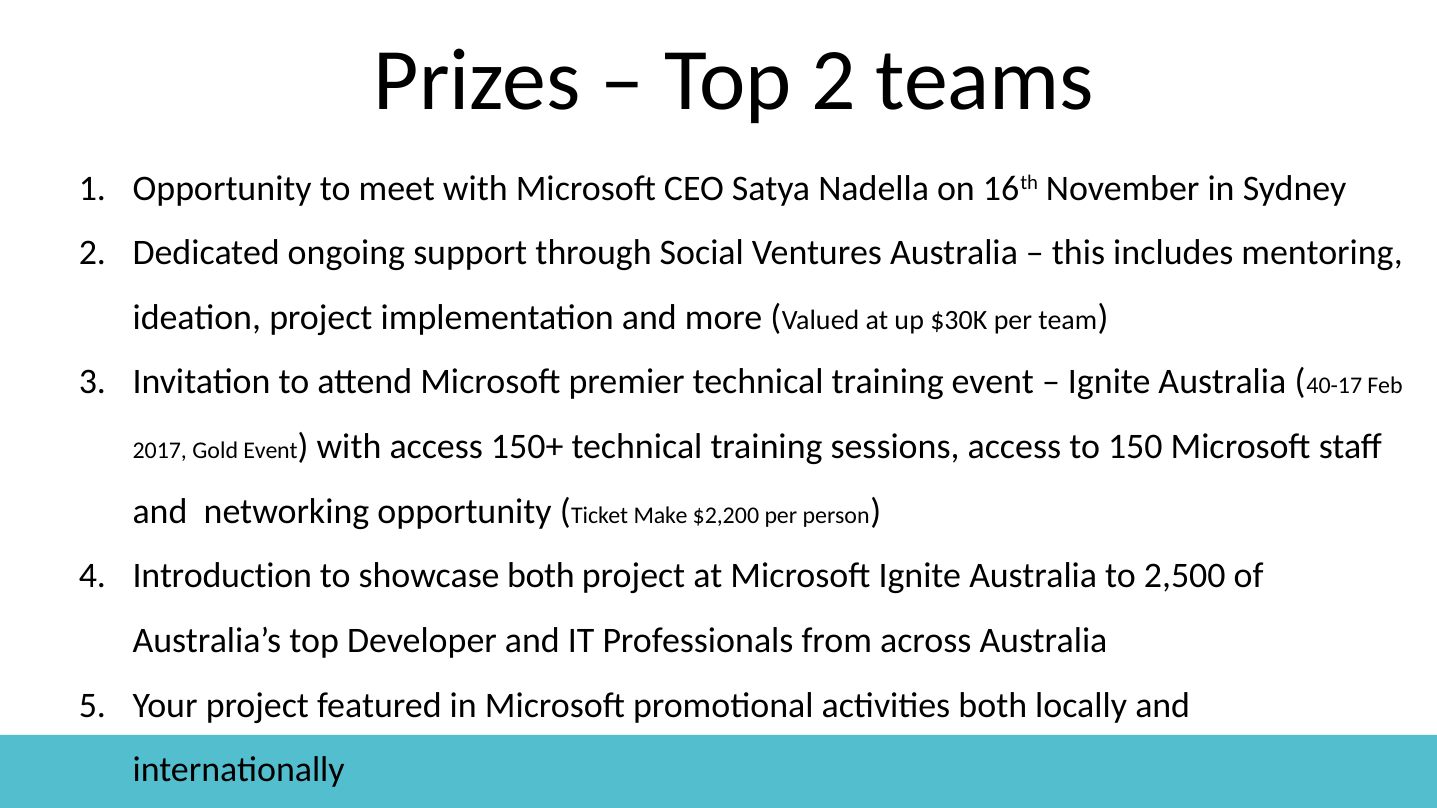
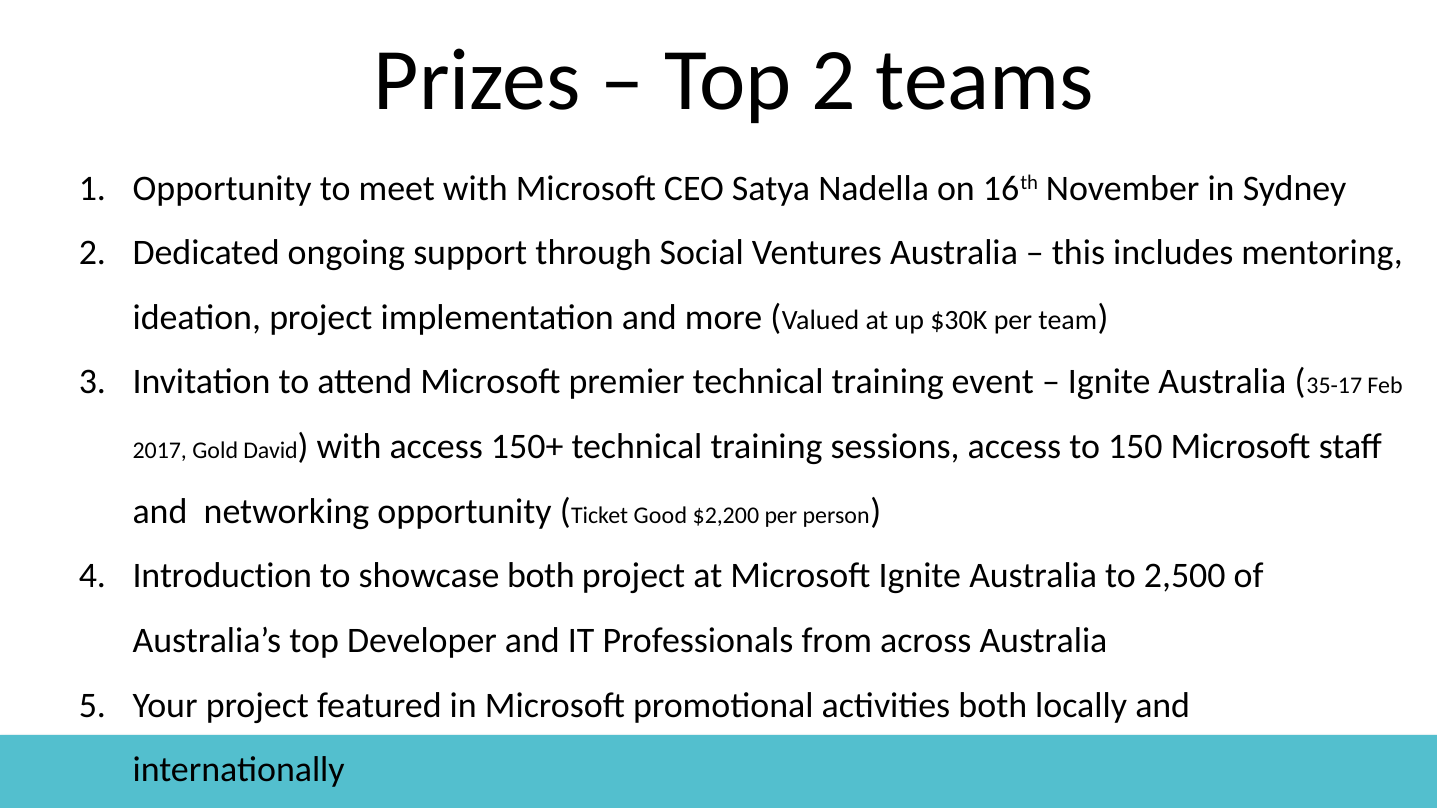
40-17: 40-17 -> 35-17 (1334, 386)
Gold Event: Event -> David (271, 451)
Make: Make -> Good (660, 516)
